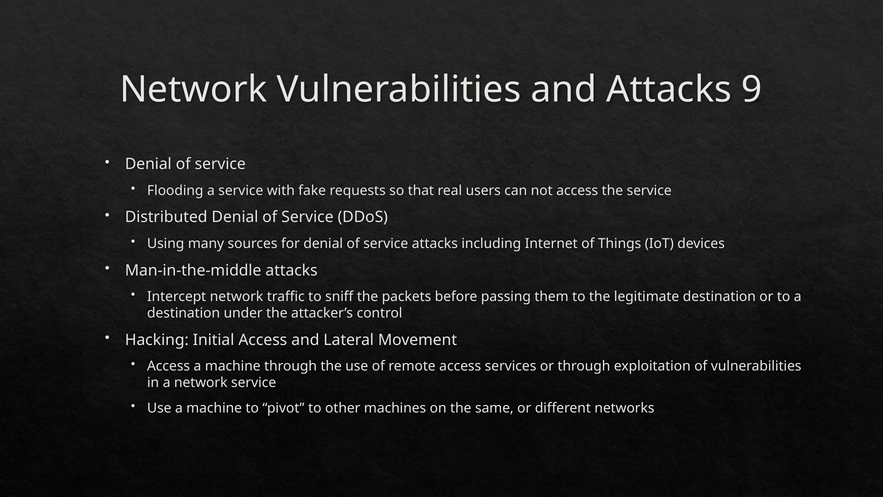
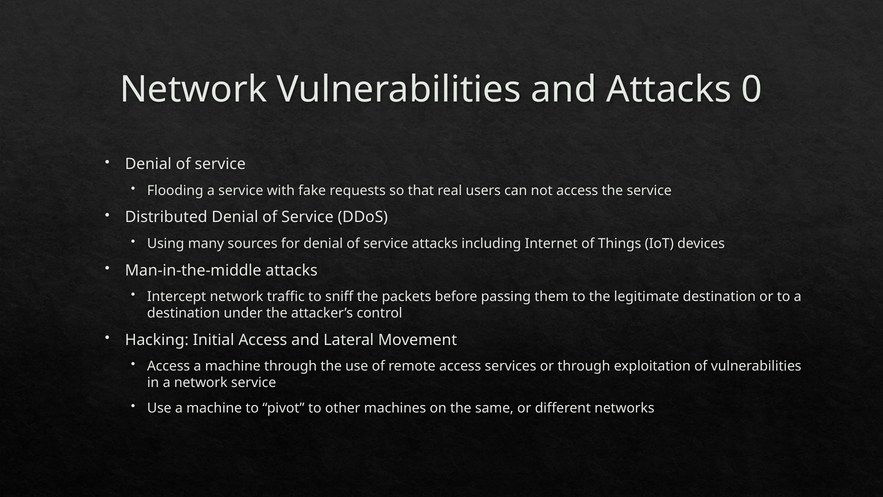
9: 9 -> 0 (752, 89)
